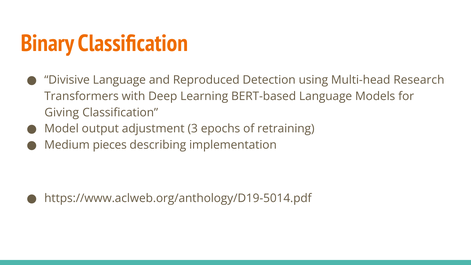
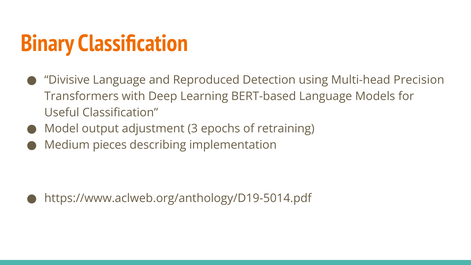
Research: Research -> Precision (419, 80)
Giving: Giving -> Useful (62, 112)
